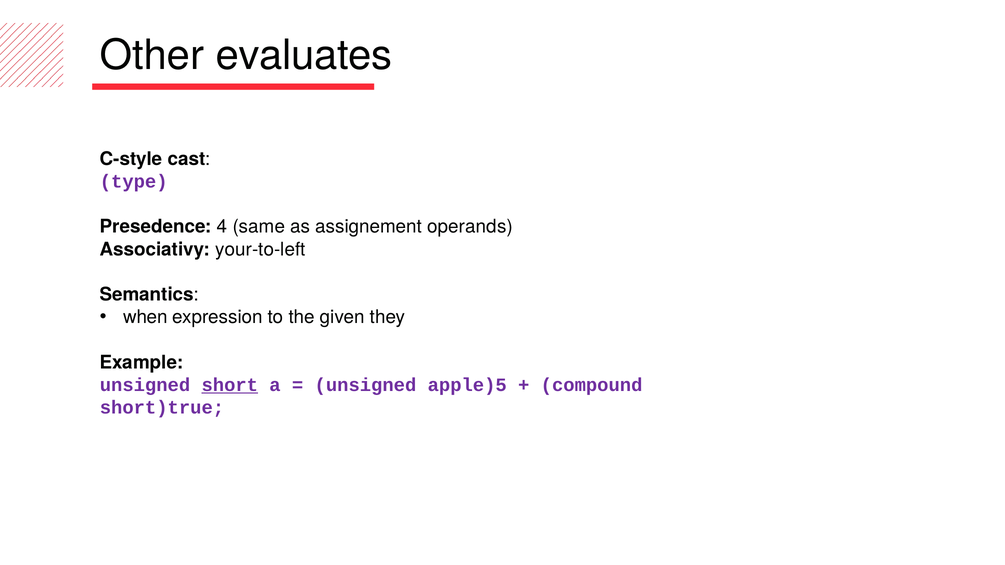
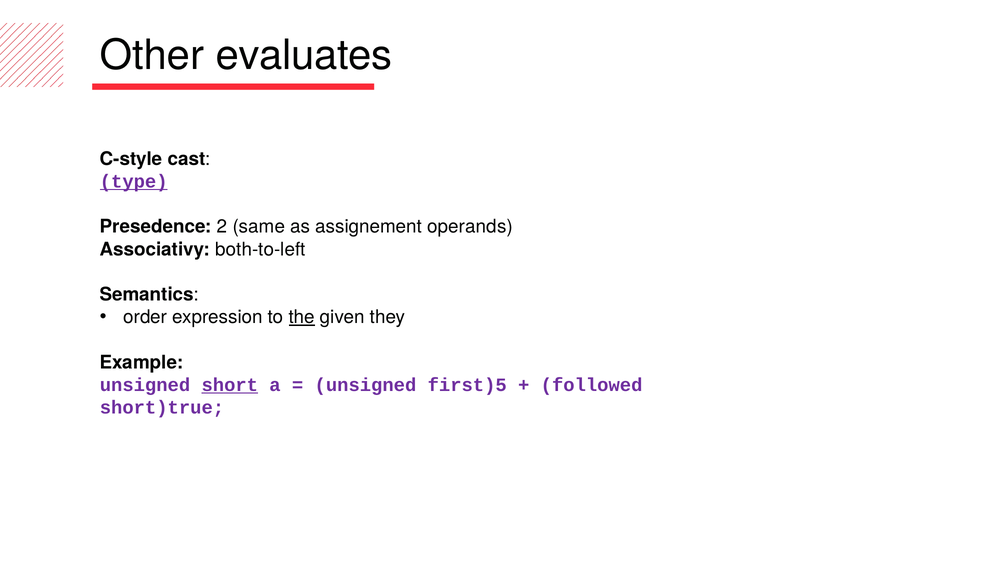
type underline: none -> present (134, 182)
4: 4 -> 2 (222, 227)
your-to-left: your-to-left -> both-to-left (260, 249)
when: when -> order (145, 317)
the underline: none -> present (302, 317)
apple)5: apple)5 -> first)5 (467, 385)
compound: compound -> followed (592, 385)
